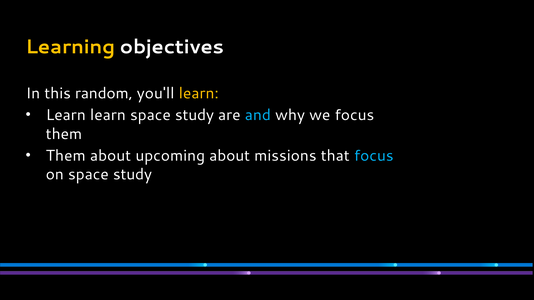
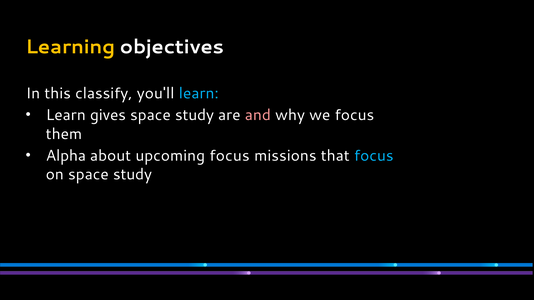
random: random -> classify (104, 94)
learn colour: yellow -> light blue (199, 94)
Learn learn: learn -> gives (108, 115)
and colour: light blue -> pink (258, 115)
Them: Them -> Alpha (66, 156)
upcoming about: about -> focus (230, 156)
